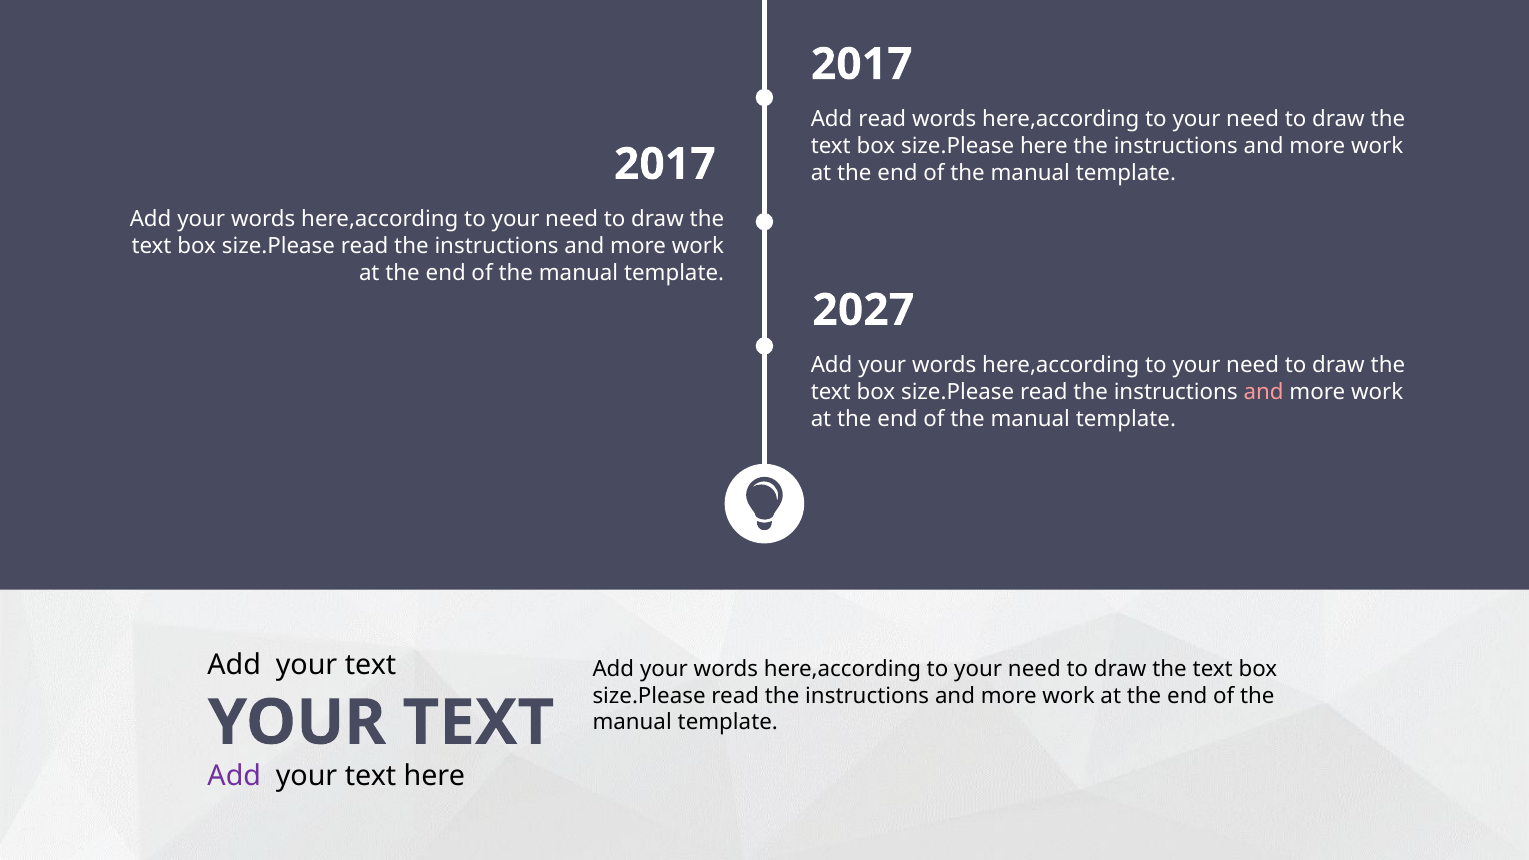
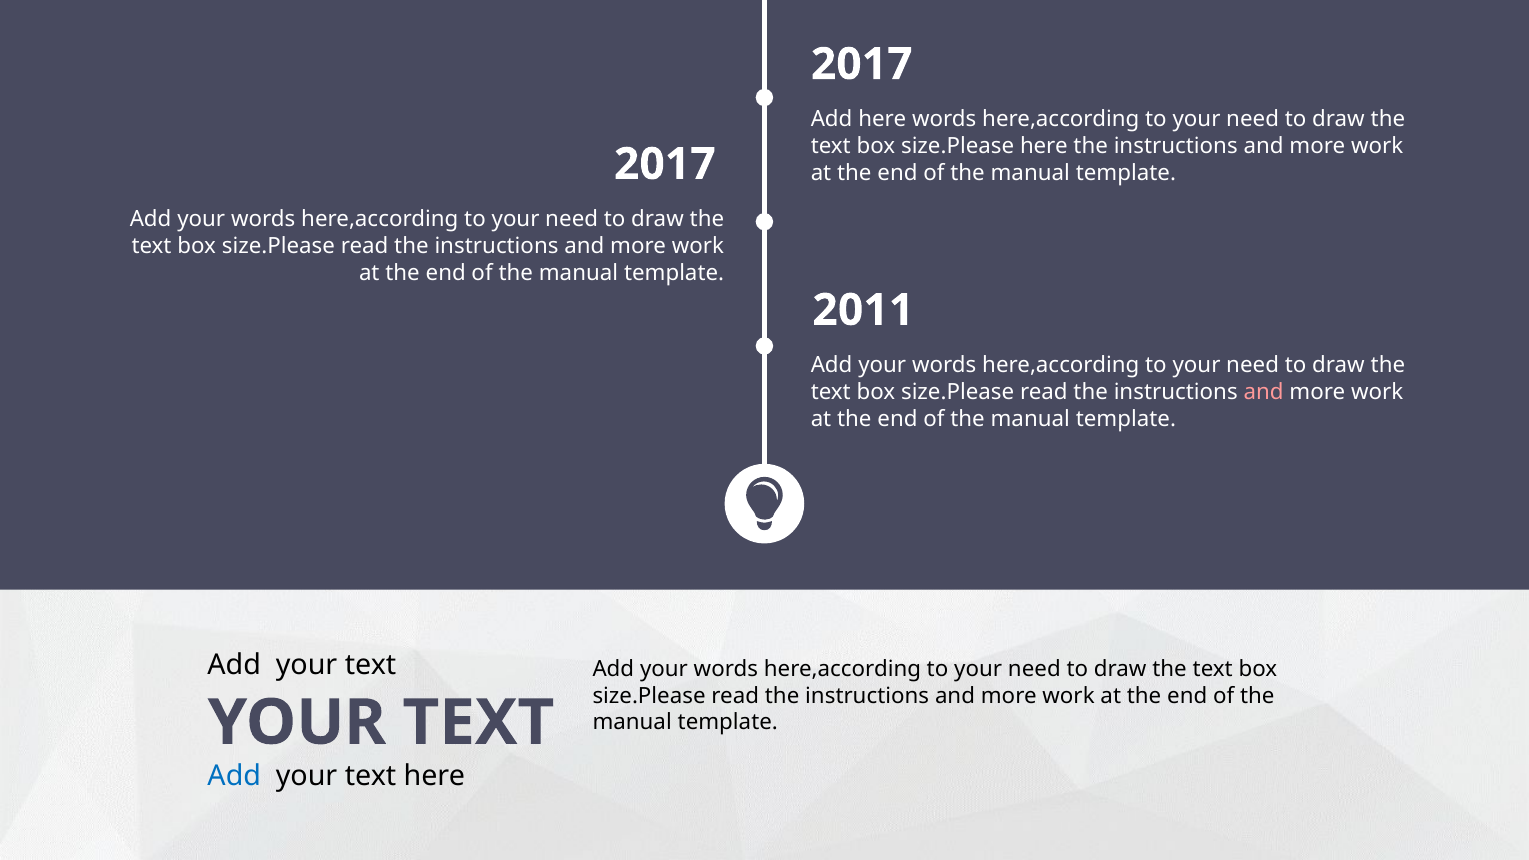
Add read: read -> here (882, 119)
2027: 2027 -> 2011 (863, 310)
Add colour: purple -> blue (234, 776)
